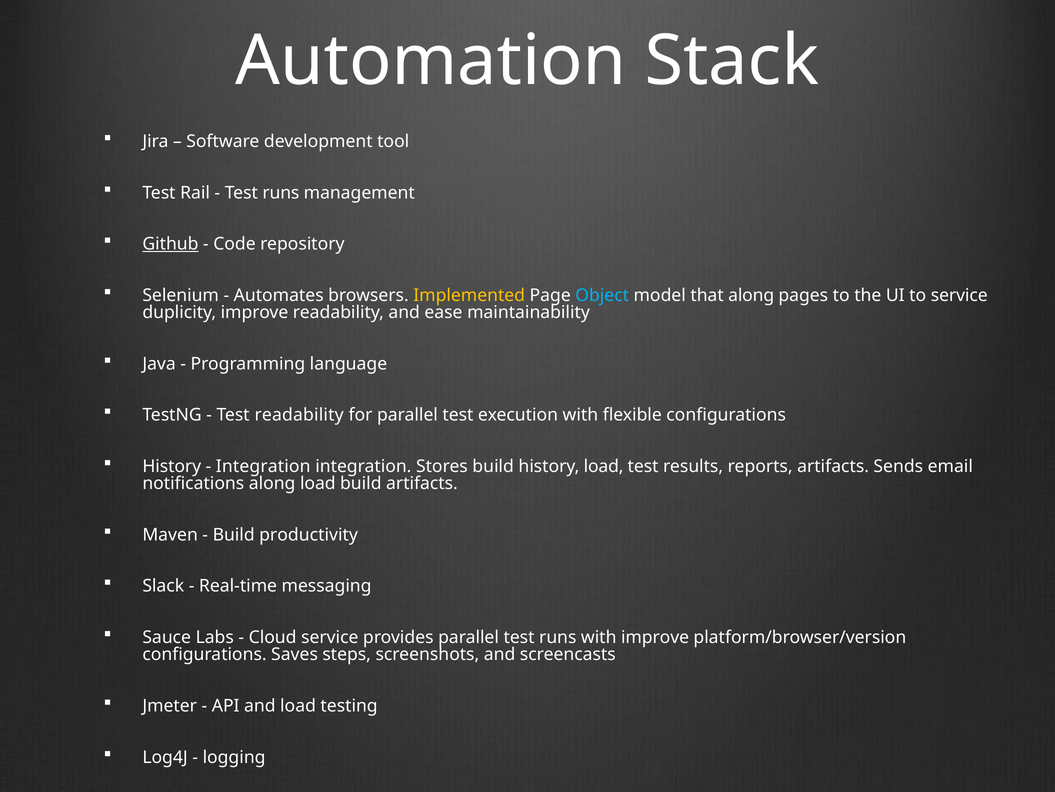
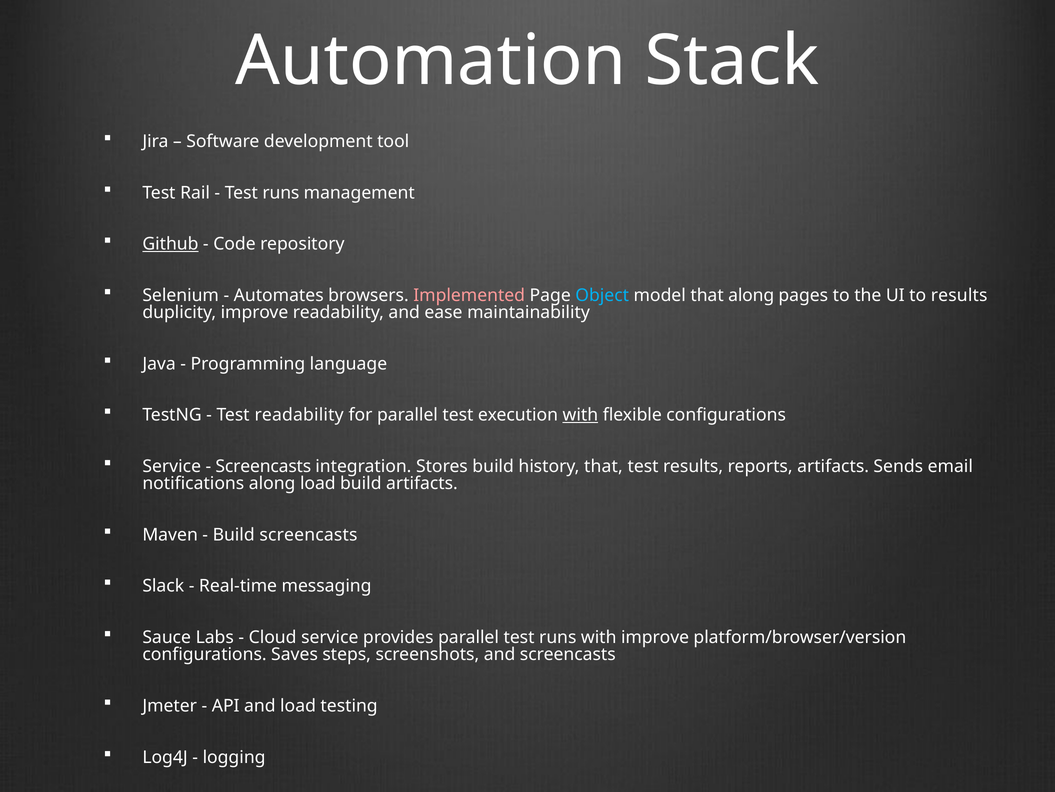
Implemented colour: yellow -> pink (469, 295)
to service: service -> results (959, 295)
with underline: none -> present (580, 415)
History: History -> Service (172, 466)
Integration: Integration -> Screencasts (263, 466)
history load: load -> that (603, 466)
Build productivity: productivity -> screencasts (308, 534)
